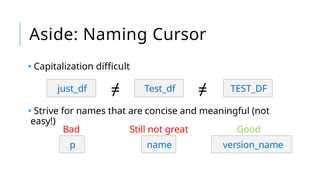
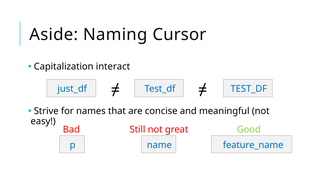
difficult: difficult -> interact (113, 66)
version_name: version_name -> feature_name (253, 145)
